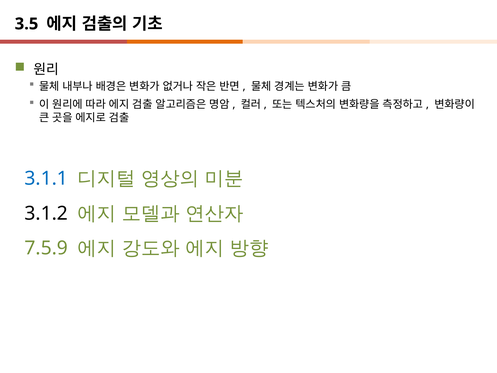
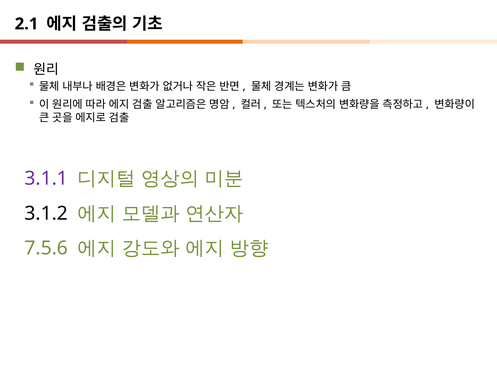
3.5: 3.5 -> 2.1 (27, 24)
3.1.1 colour: blue -> purple (46, 178)
7.5.9: 7.5.9 -> 7.5.6 (46, 248)
